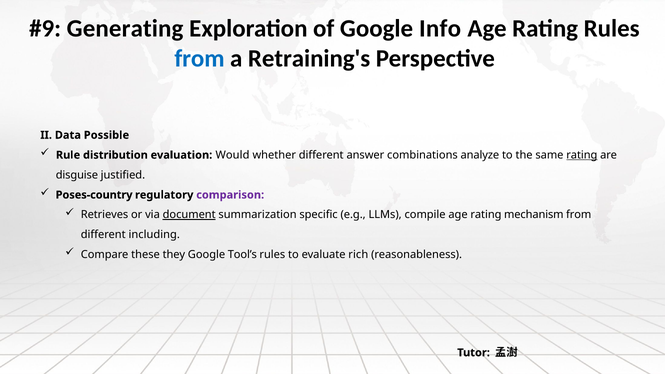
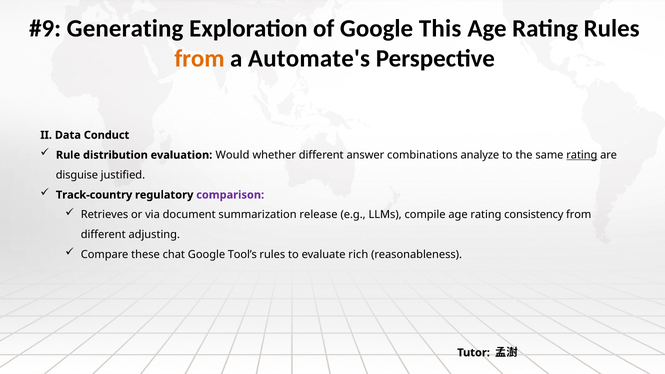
Info: Info -> This (440, 29)
from colour: blue -> orange (199, 59)
Retraining's: Retraining's -> Automate's (309, 59)
Possible: Possible -> Conduct (107, 135)
Poses-country: Poses-country -> Track-country (94, 195)
document underline: present -> none (189, 215)
specific: specific -> release (318, 215)
mechanism: mechanism -> consistency (534, 215)
including: including -> adjusting (154, 235)
they: they -> chat (174, 255)
